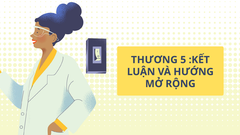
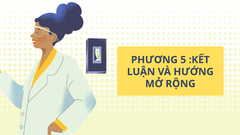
THƯƠNG: THƯƠNG -> PHƯƠNG (154, 60)
